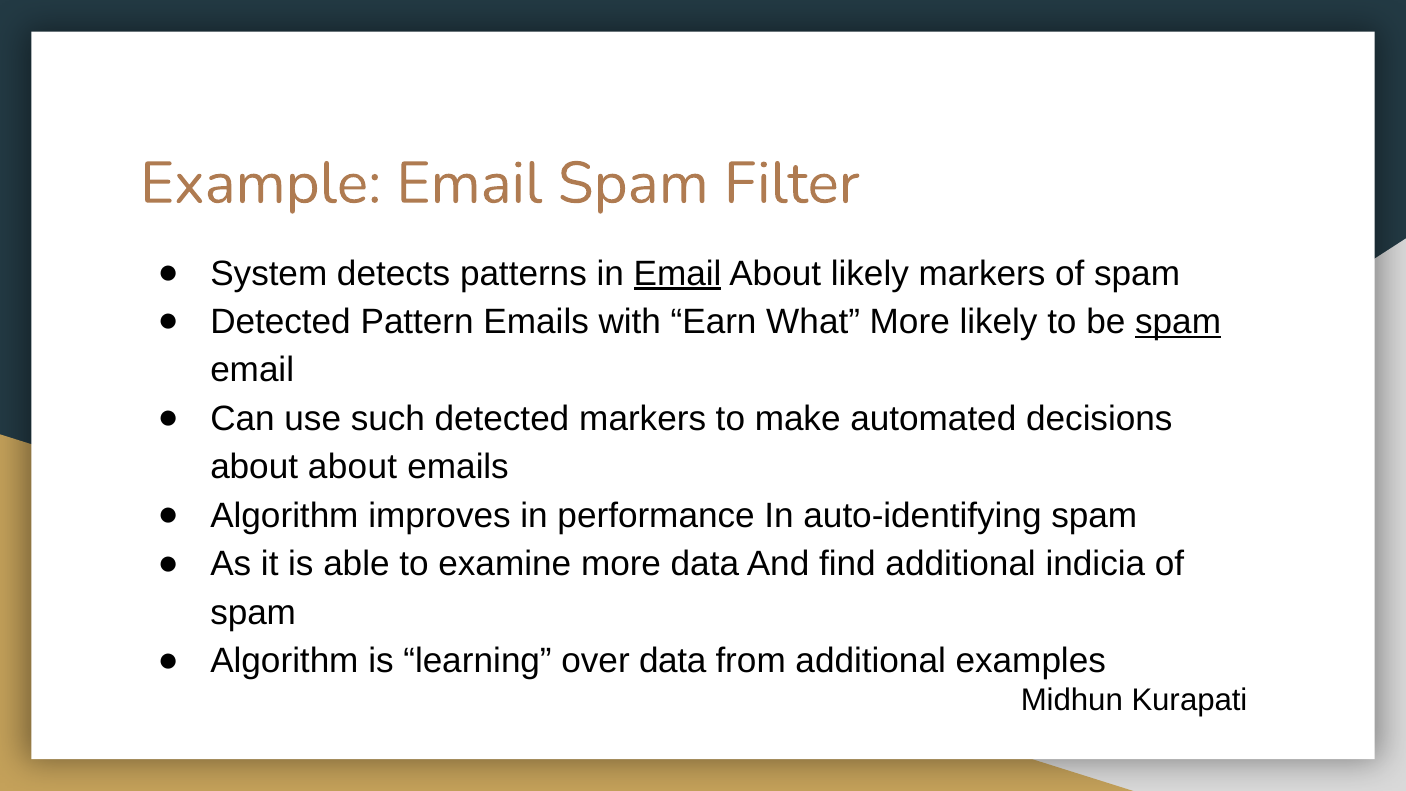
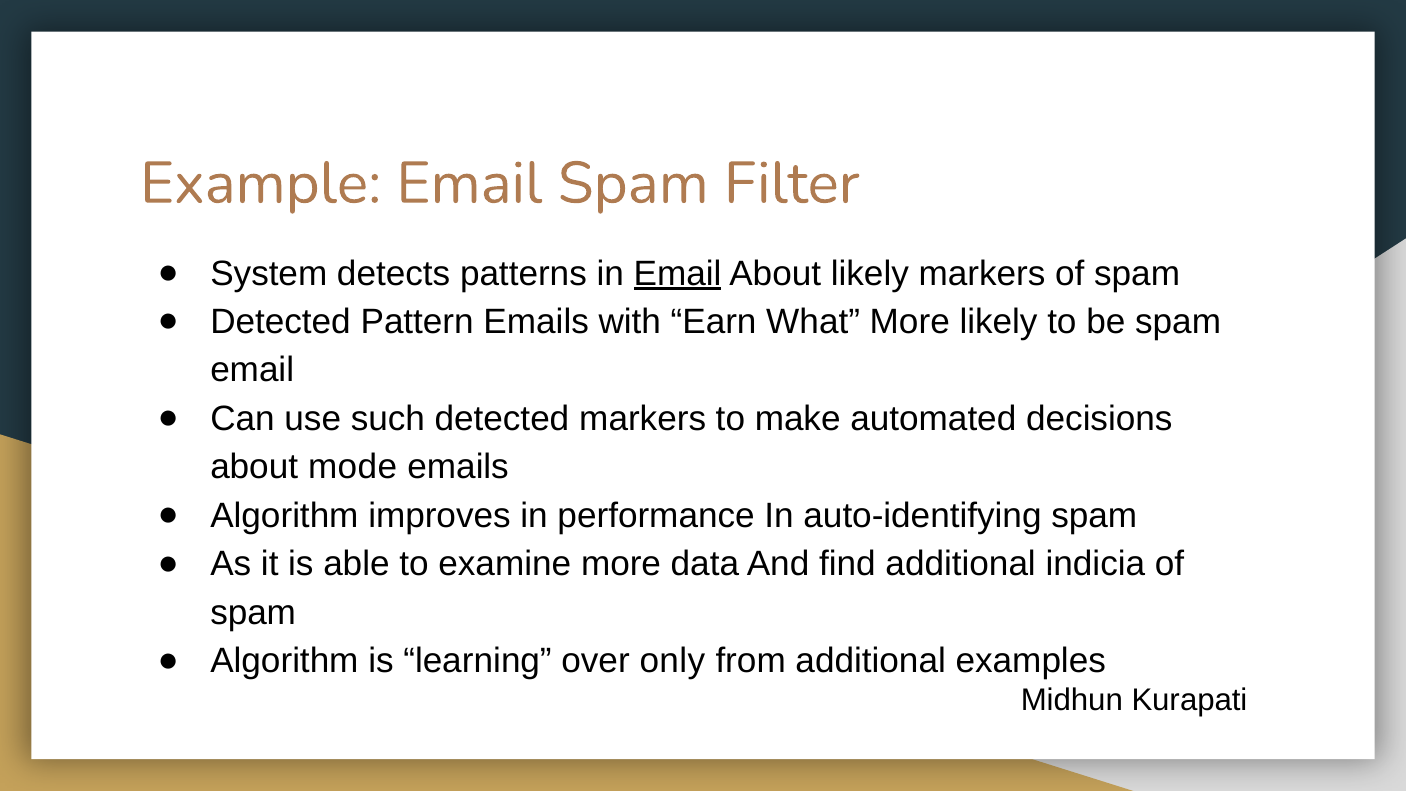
spam underline: present -> none (1178, 322)
about about: about -> mode (353, 467)
over data: data -> only (672, 661)
